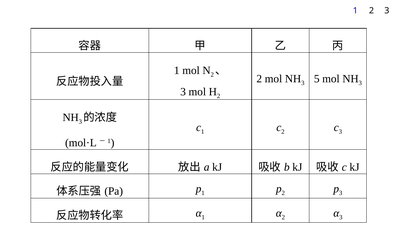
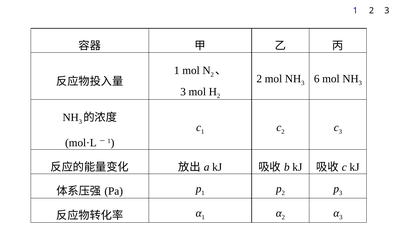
5: 5 -> 6 (317, 79)
